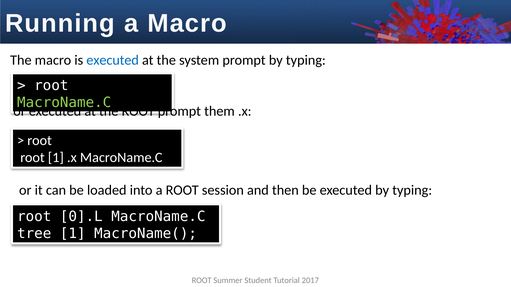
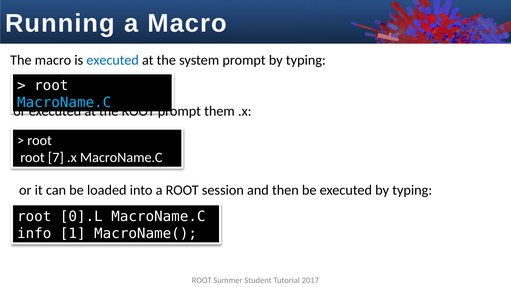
MacroName.C colour: light green -> light blue (64, 103)
root 1: 1 -> 7 (56, 158)
tree: tree -> info (34, 234)
